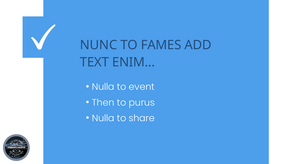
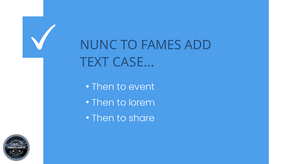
ENIM: ENIM -> CASE (133, 62)
Nulla: Nulla -> Then (103, 87)
purus: purus -> lorem (142, 102)
Nulla: Nulla -> Then (103, 118)
